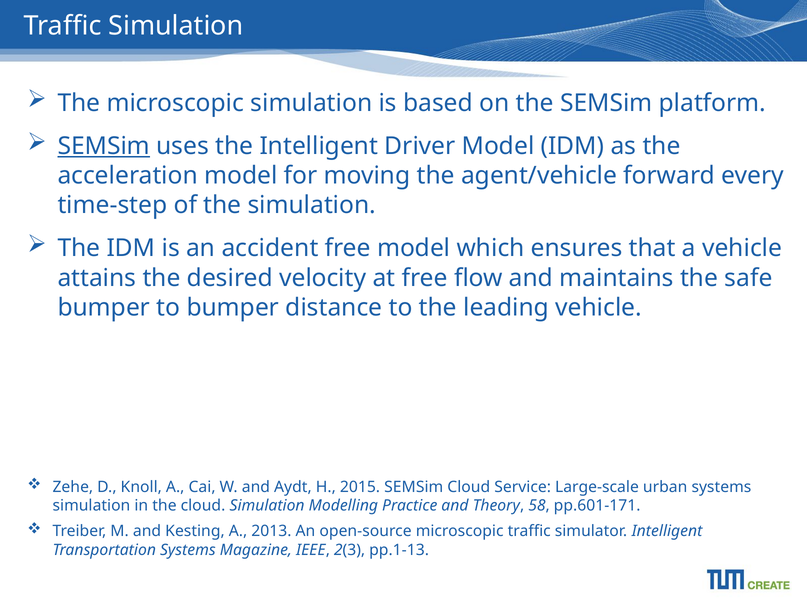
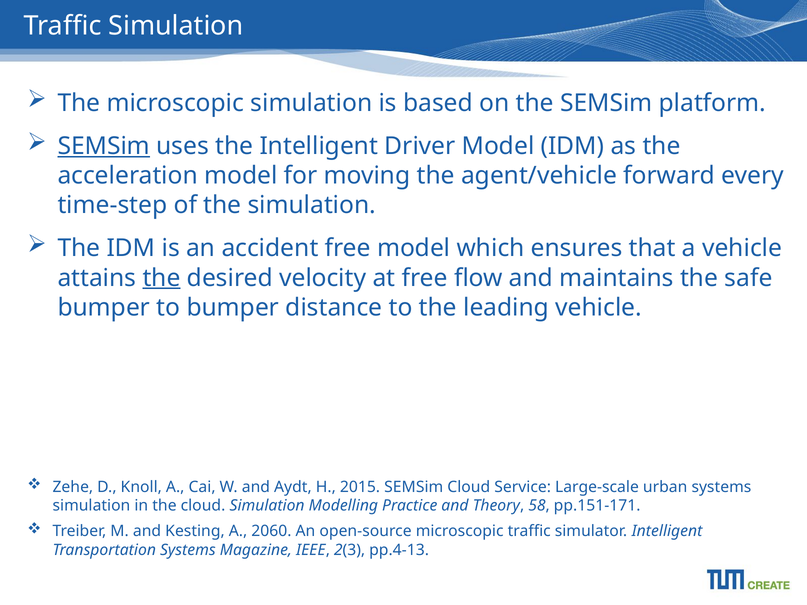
the underline: none -> present (162, 278)
pp.601-171: pp.601-171 -> pp.151-171 (597, 506)
2013: 2013 -> 2060 (271, 531)
pp.1-13: pp.1-13 -> pp.4-13 (399, 550)
